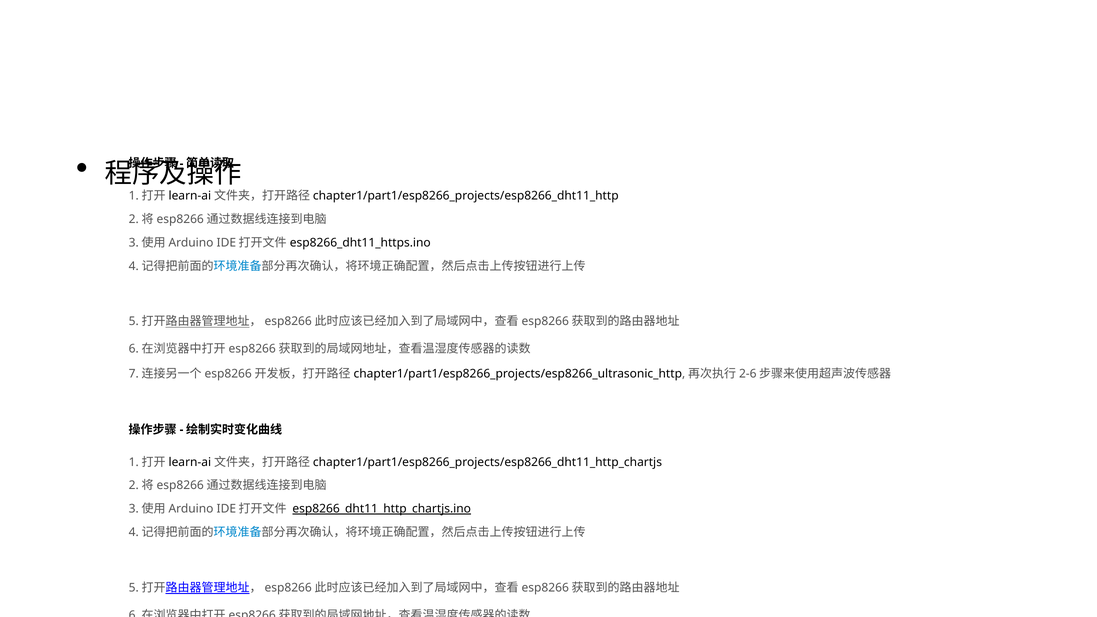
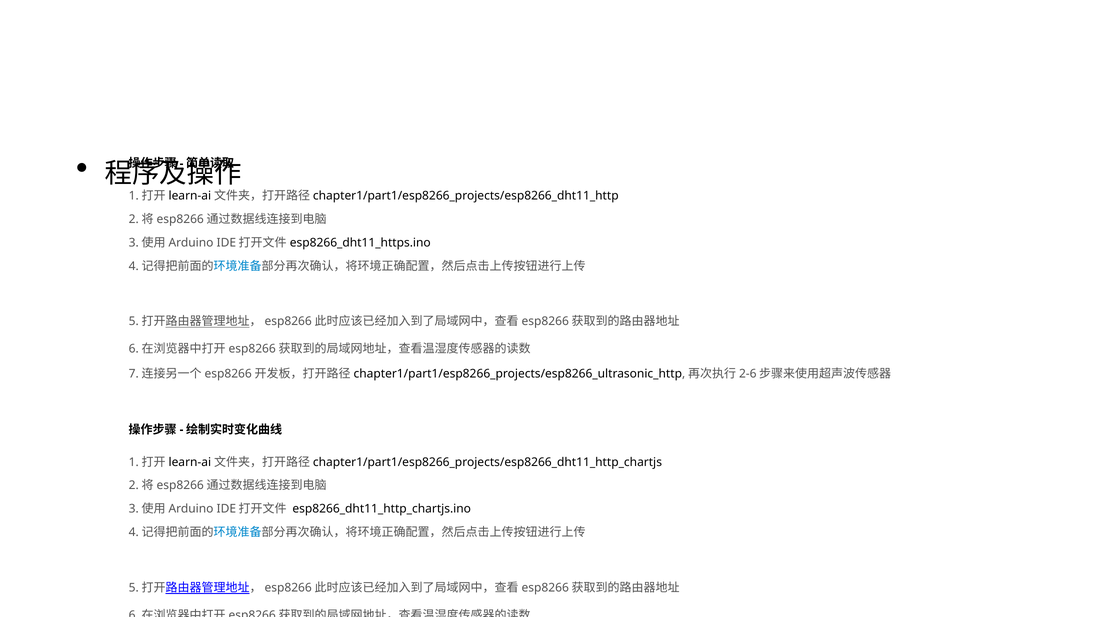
esp8266_dht11_http_chartjs.ino underline: present -> none (382, 509)
